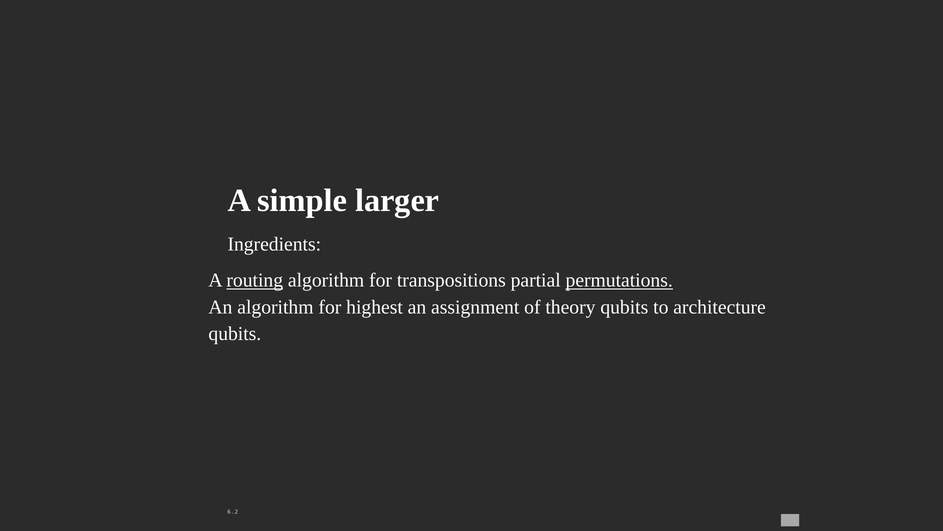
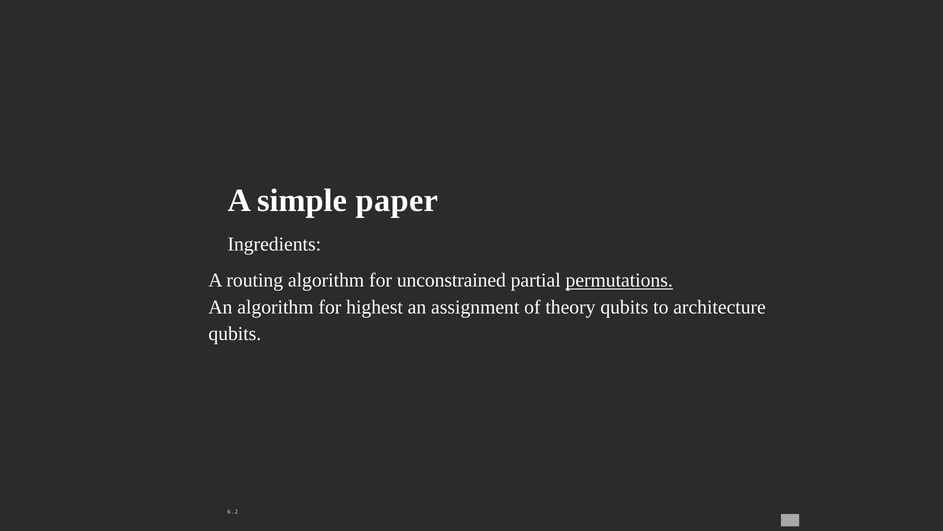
larger: larger -> paper (397, 200)
routing underline: present -> none (255, 280)
transpositions: transpositions -> unconstrained (451, 280)
